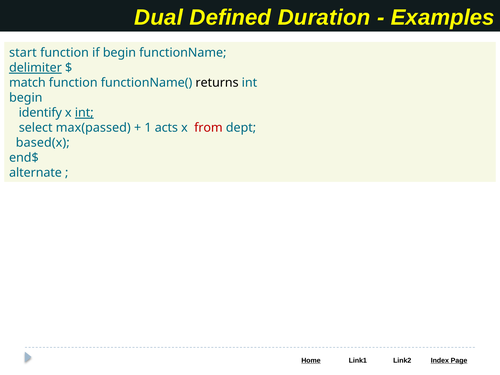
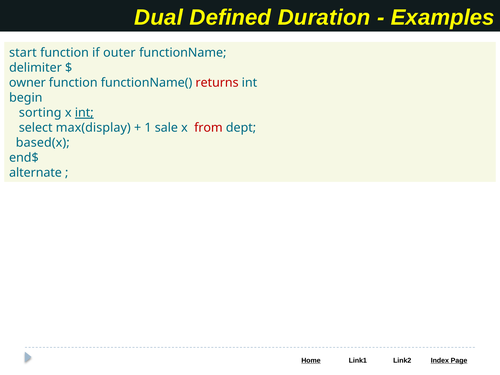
if begin: begin -> outer (119, 53)
delimiter underline: present -> none (35, 68)
match: match -> owner (27, 83)
returns colour: black -> red (217, 83)
identify: identify -> sorting (40, 113)
max(passed: max(passed -> max(display (93, 128)
acts: acts -> sale (166, 128)
